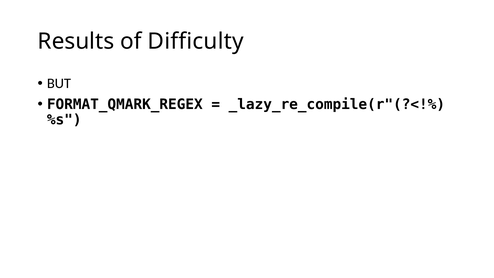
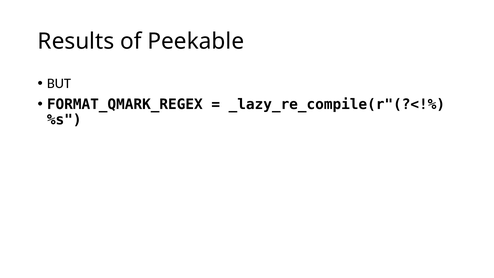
Difficulty: Difficulty -> Peekable (196, 41)
